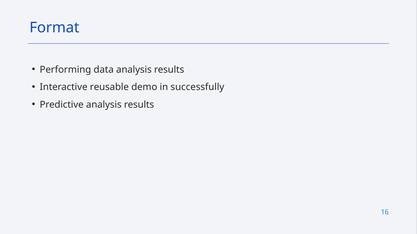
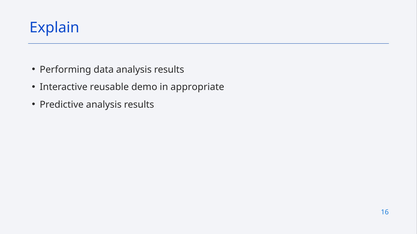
Format: Format -> Explain (54, 28)
successfully: successfully -> appropriate (197, 87)
